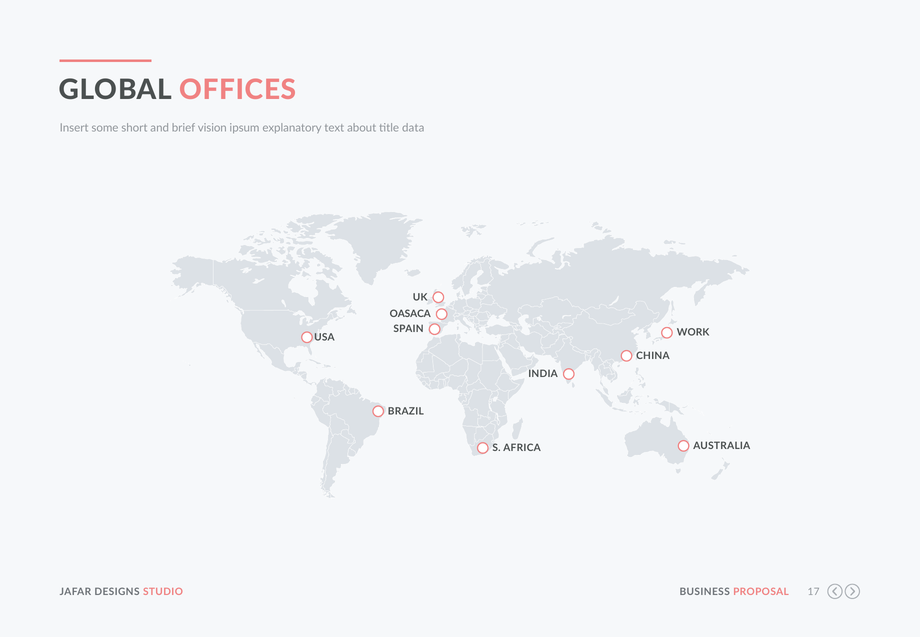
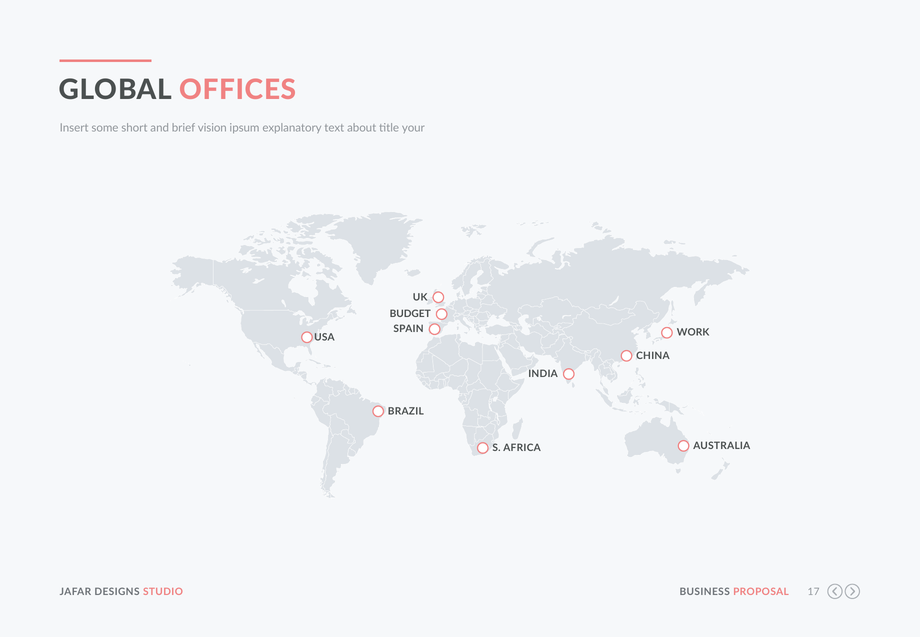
data: data -> your (413, 128)
OASACA: OASACA -> BUDGET (410, 314)
